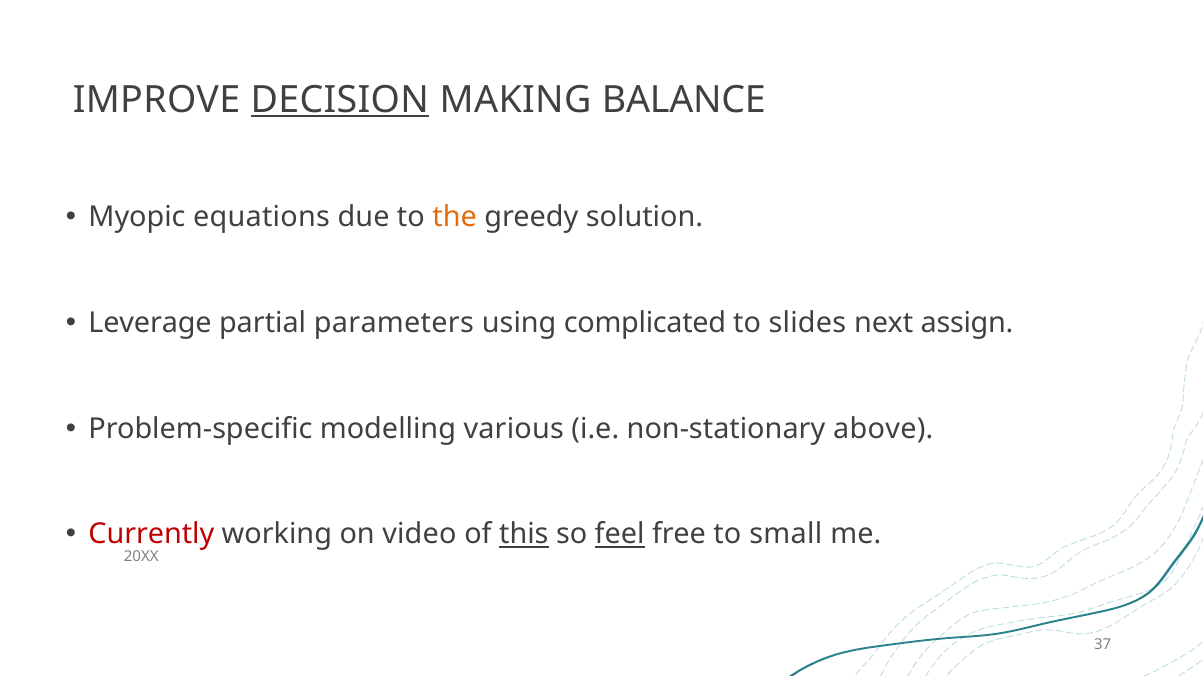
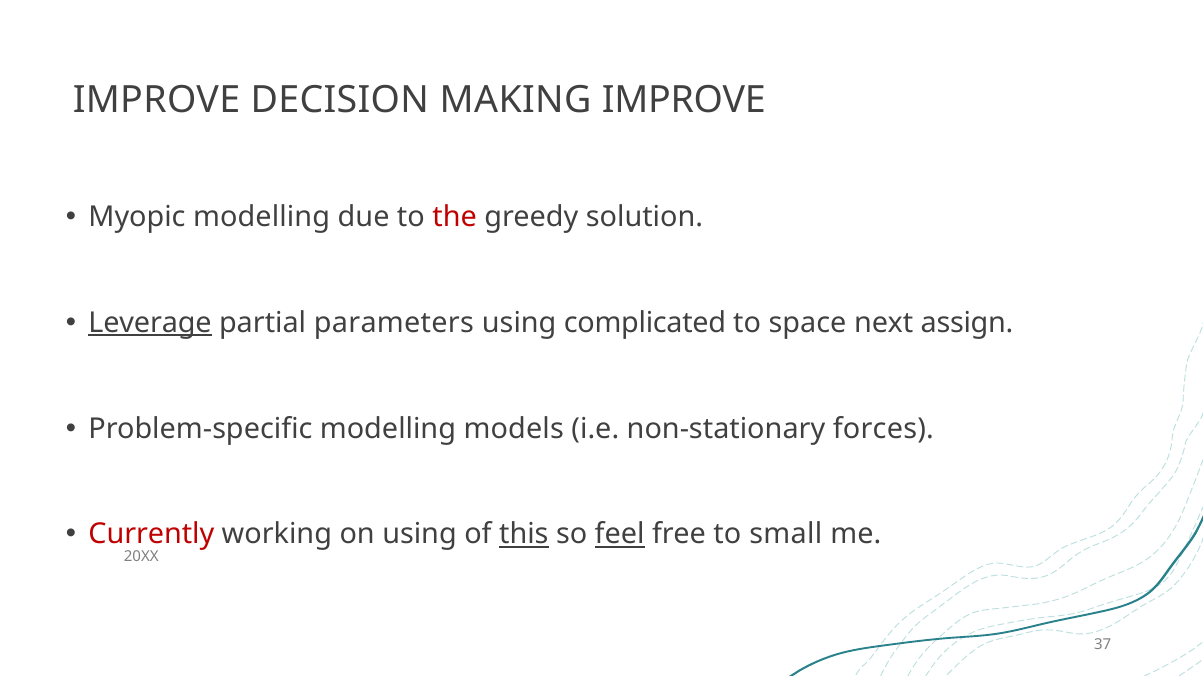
DECISION underline: present -> none (340, 100)
MAKING BALANCE: BALANCE -> IMPROVE (684, 100)
Myopic equations: equations -> modelling (262, 217)
the colour: orange -> red (455, 217)
Leverage underline: none -> present (150, 323)
slides: slides -> space (808, 323)
various: various -> models (514, 429)
above: above -> forces (883, 429)
on video: video -> using (420, 535)
